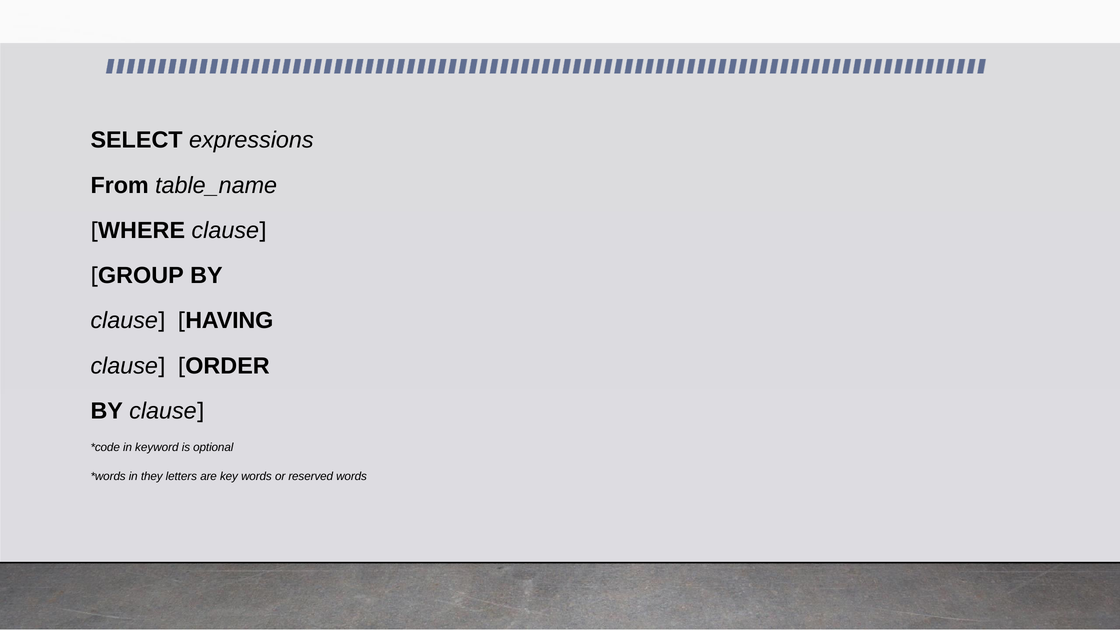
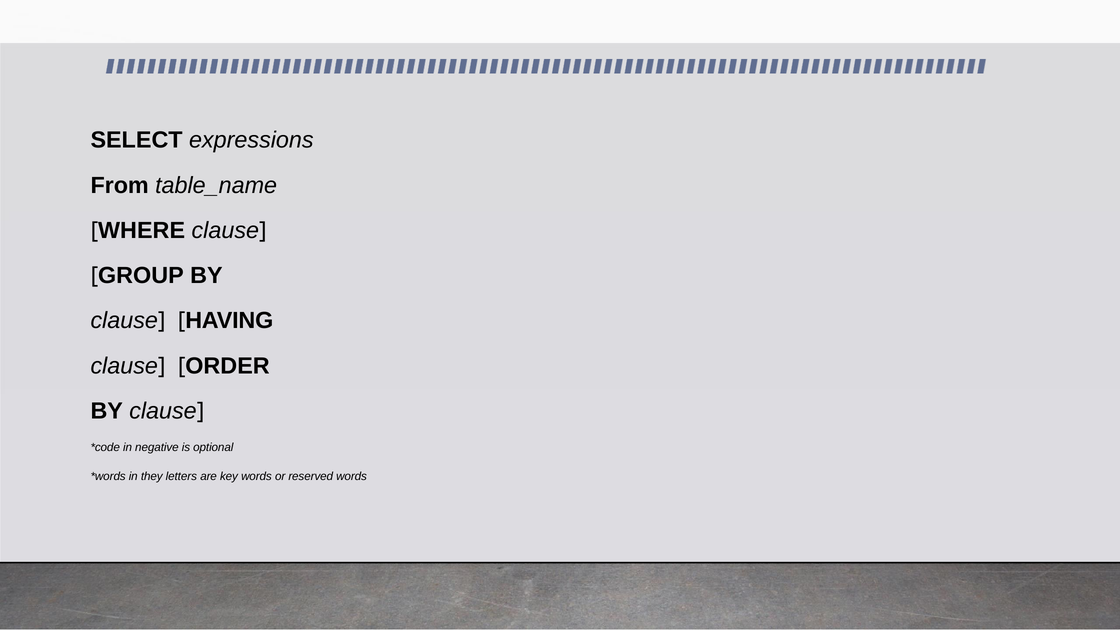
keyword: keyword -> negative (157, 447)
